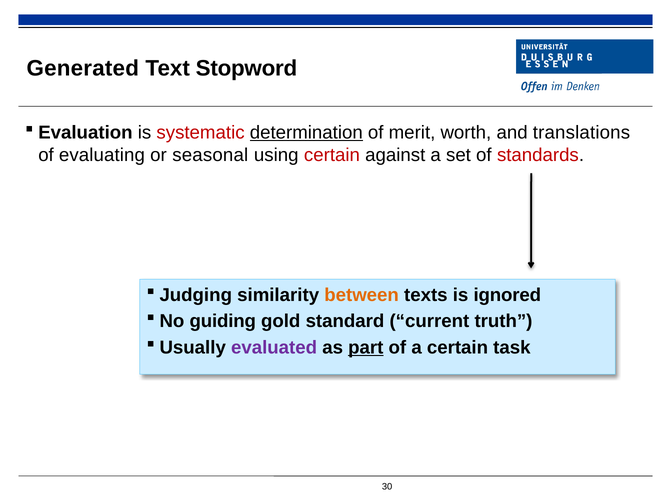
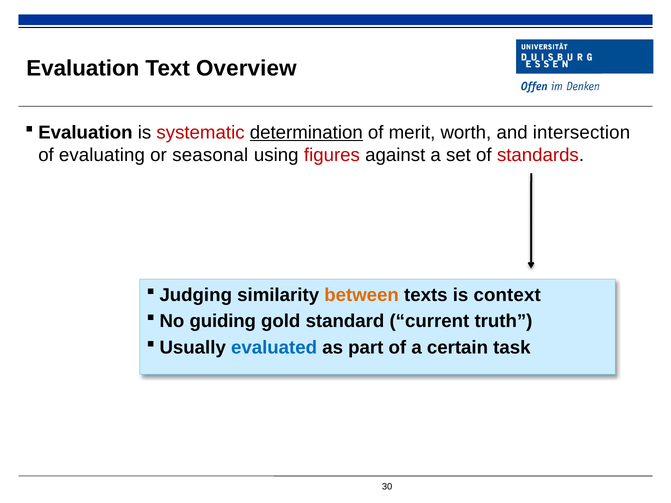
Generated: Generated -> Evaluation (83, 68)
Stopword: Stopword -> Overview (246, 68)
translations: translations -> intersection (581, 133)
using certain: certain -> figures (332, 155)
ignored: ignored -> context (507, 295)
evaluated colour: purple -> blue (274, 348)
part underline: present -> none (366, 348)
